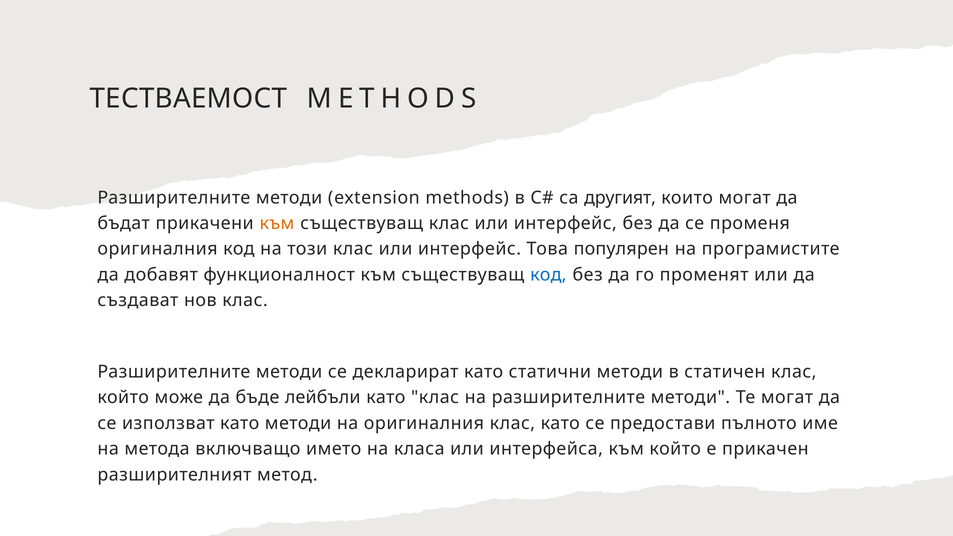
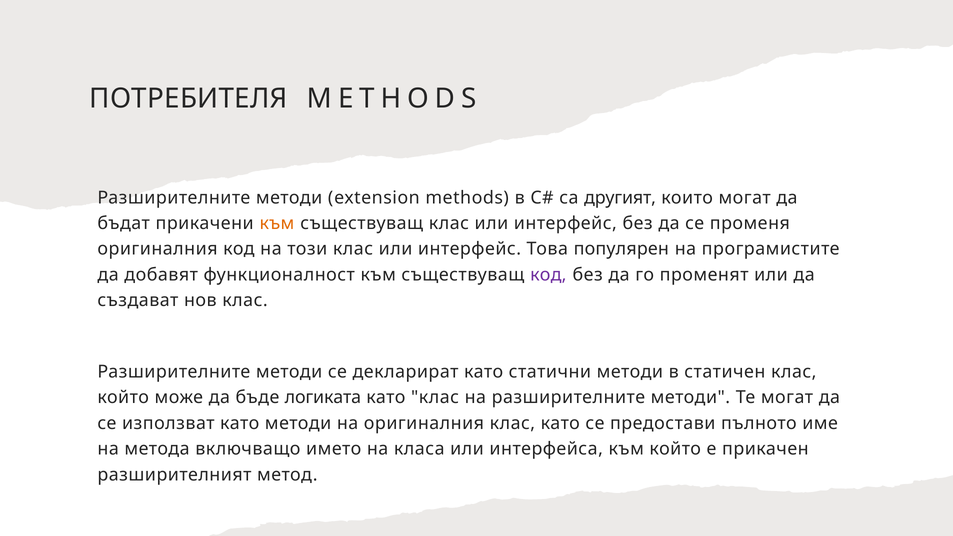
ТЕСТВАЕМОСТ: ТЕСТВАЕМОСТ -> ПОТРЕБИТЕЛЯ (188, 99)
код colour: blue -> purple (548, 275)
лейбъли: лейбъли -> логиката (323, 398)
